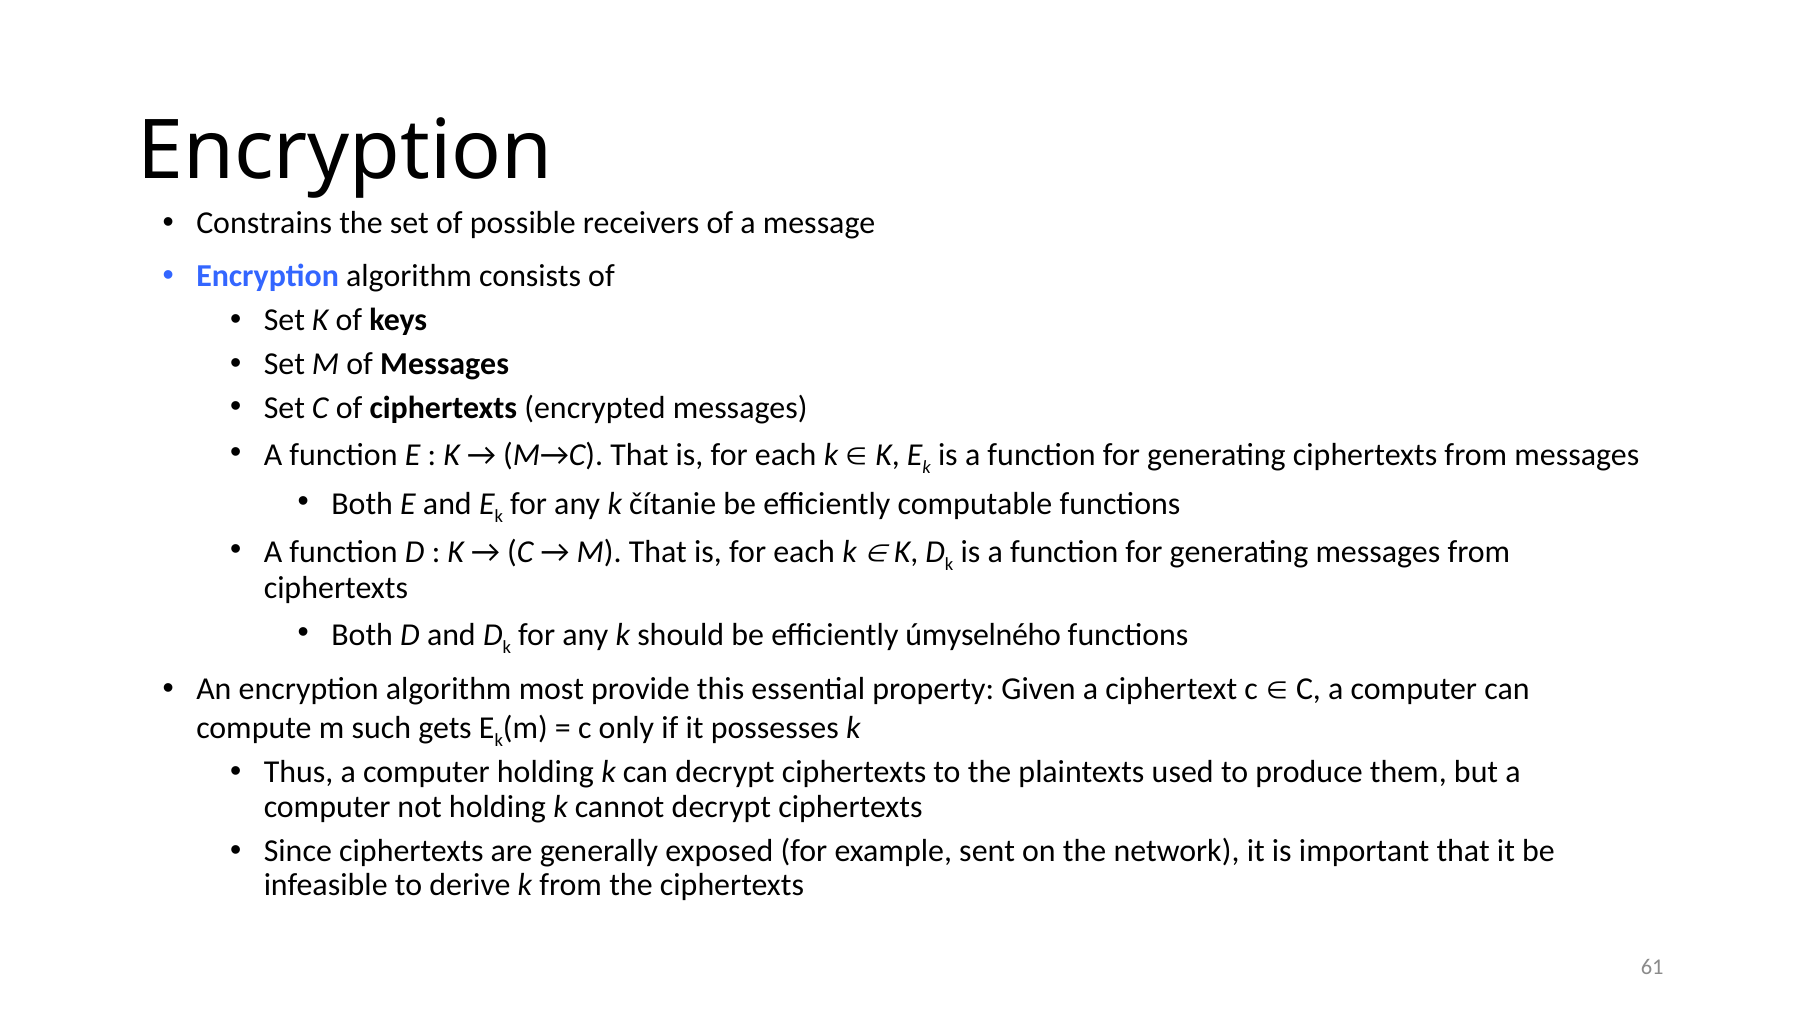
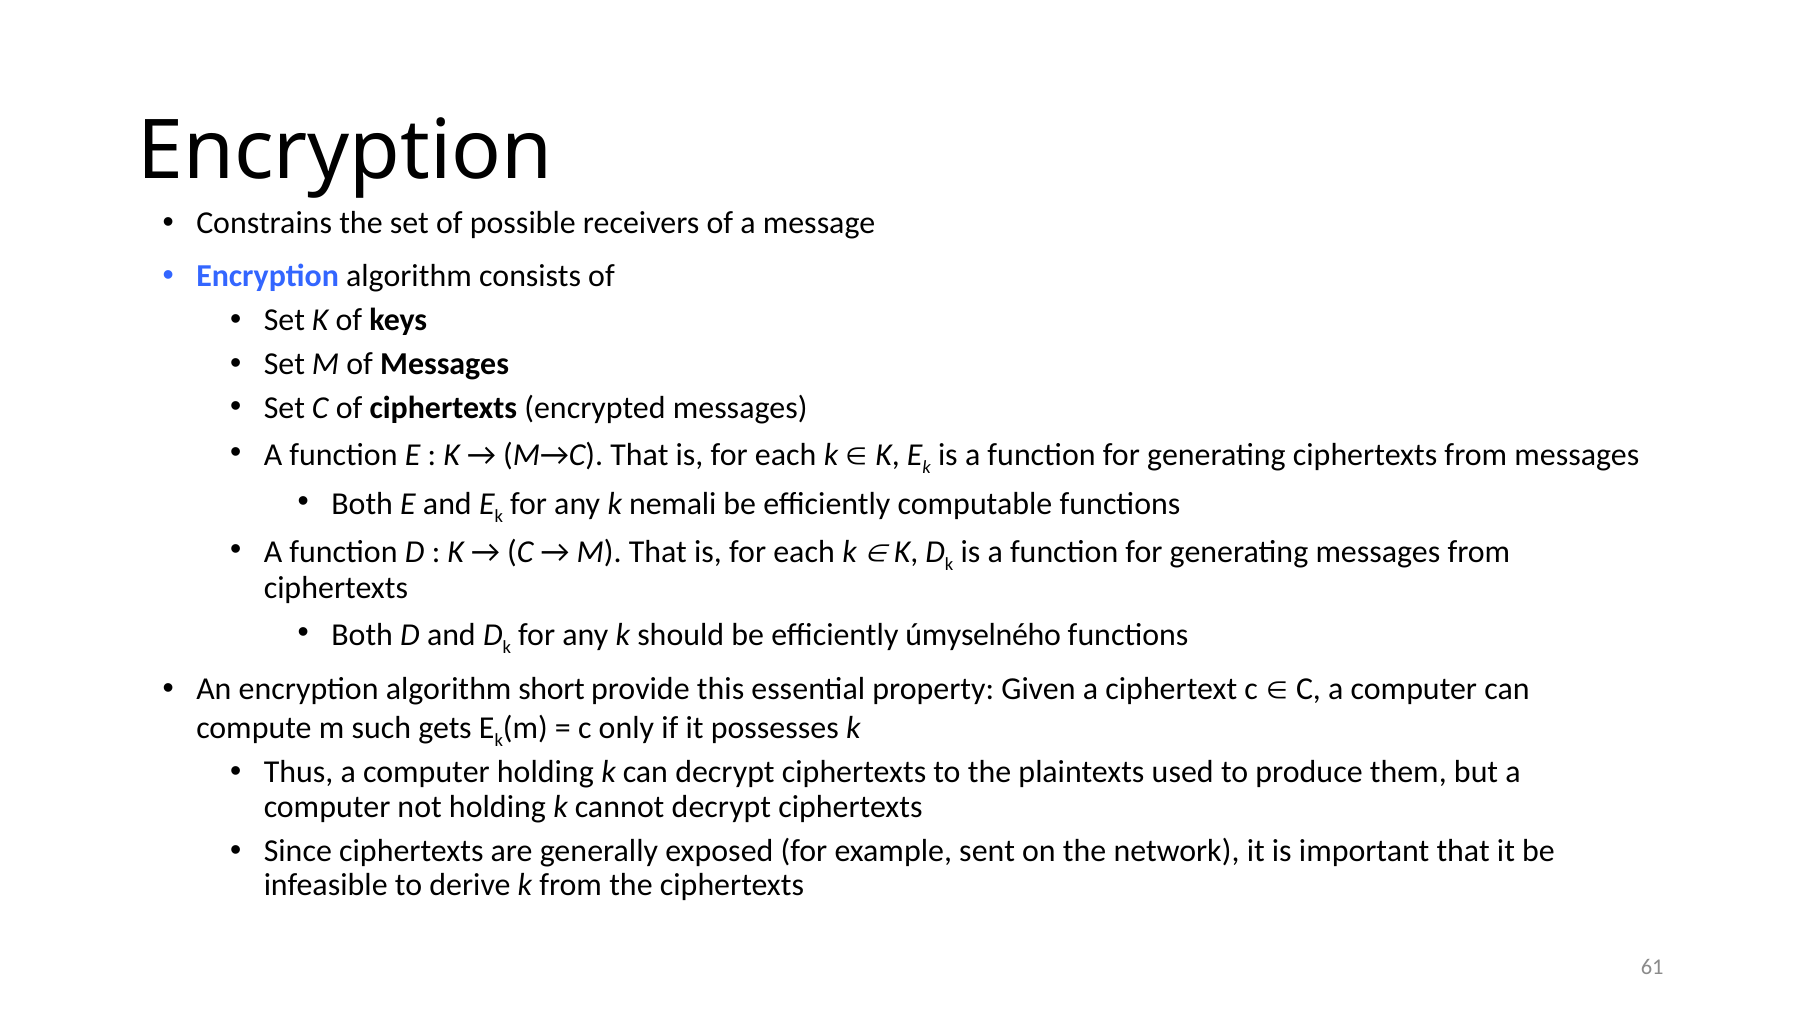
čítanie: čítanie -> nemali (673, 504)
most: most -> short (552, 689)
